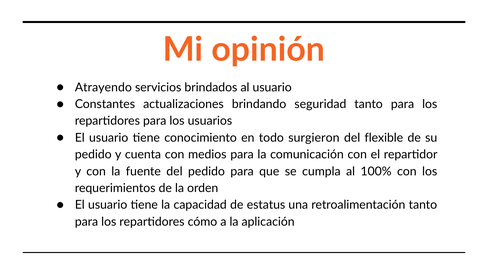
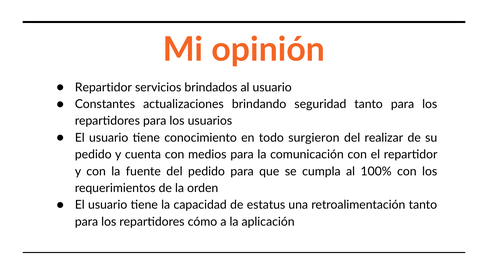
Atrayendo: Atrayendo -> Repartidor (103, 88)
flexible: flexible -> realizar (384, 138)
